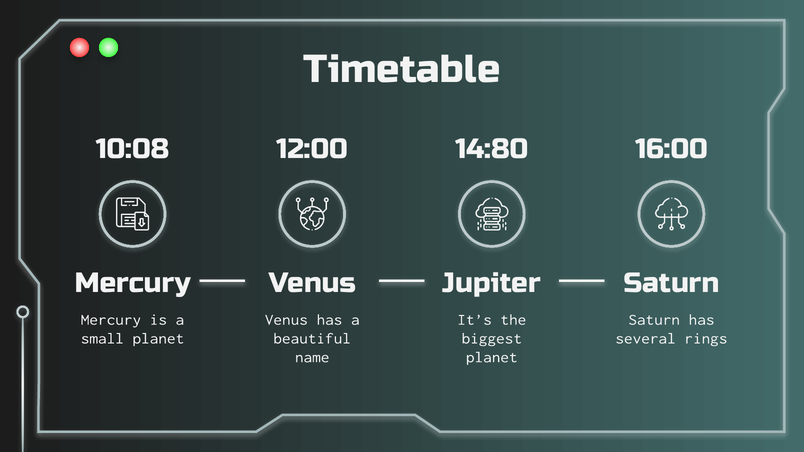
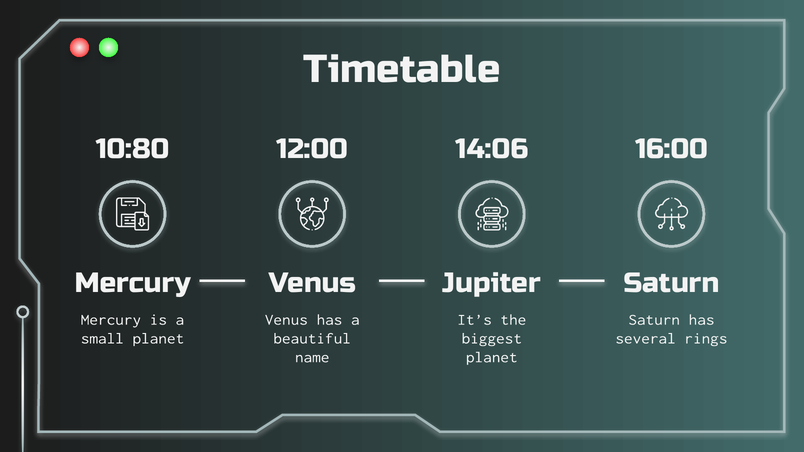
10:08: 10:08 -> 10:80 (133, 149)
14:80: 14:80 -> 14:06 (492, 149)
